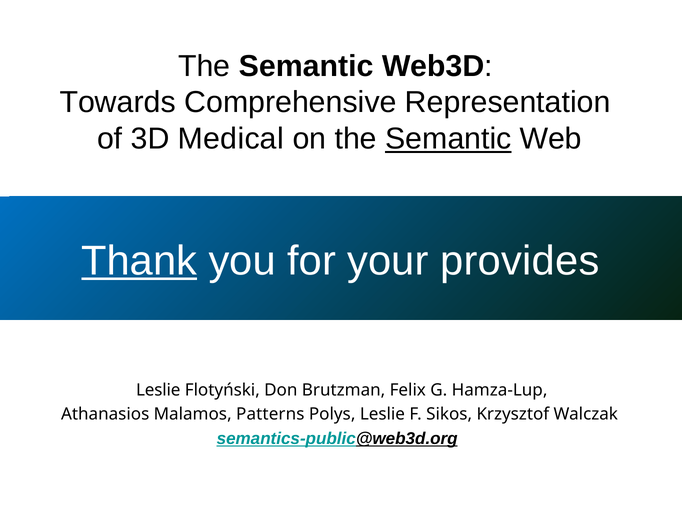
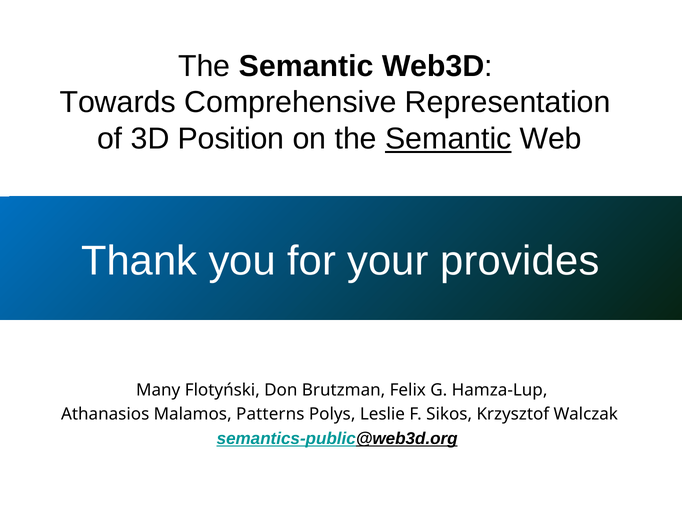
Medical: Medical -> Position (231, 139)
Thank underline: present -> none (139, 261)
Leslie: Leslie -> Many (158, 390)
